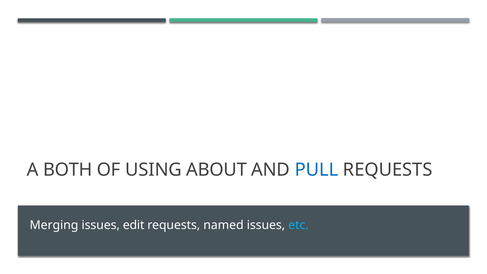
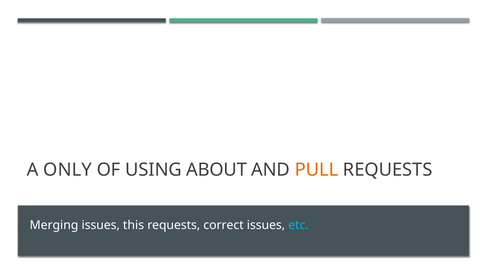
BOTH: BOTH -> ONLY (68, 170)
PULL colour: blue -> orange (316, 170)
edit: edit -> this (134, 225)
named: named -> correct (224, 225)
